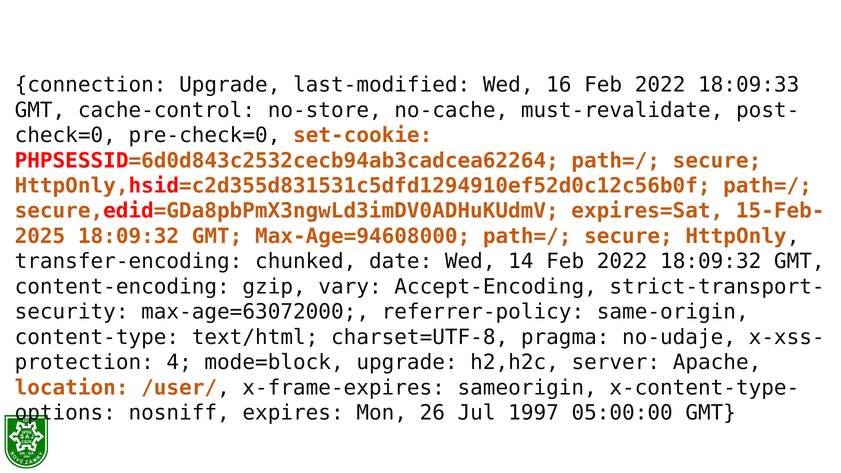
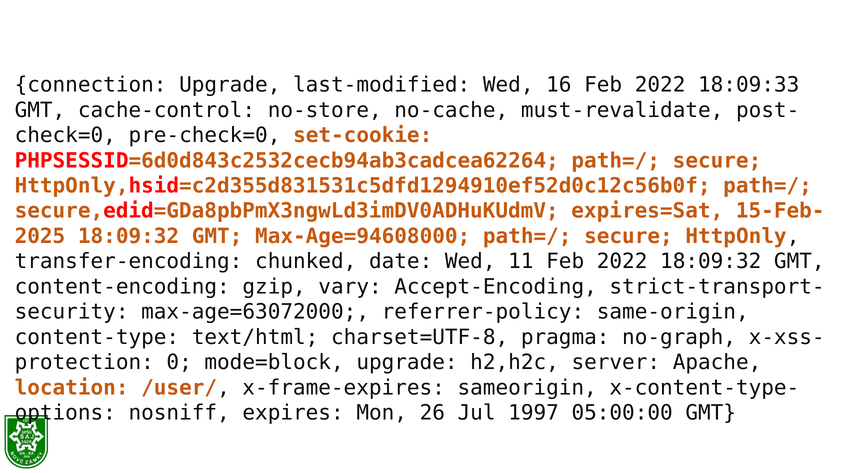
14: 14 -> 11 (521, 262)
no-udaje: no-udaje -> no-graph (679, 337)
4: 4 -> 0 (179, 362)
